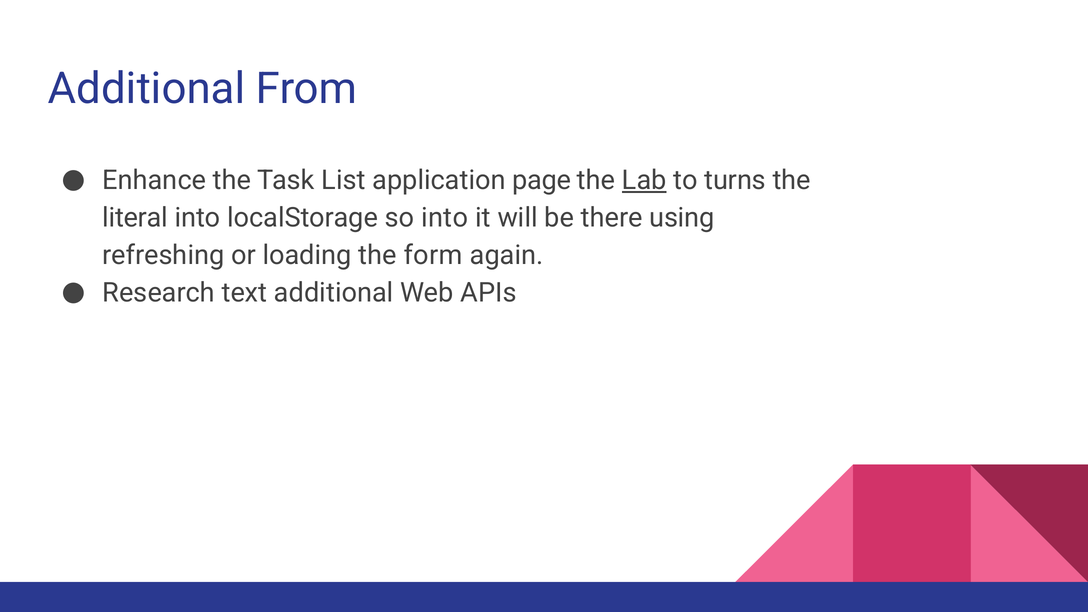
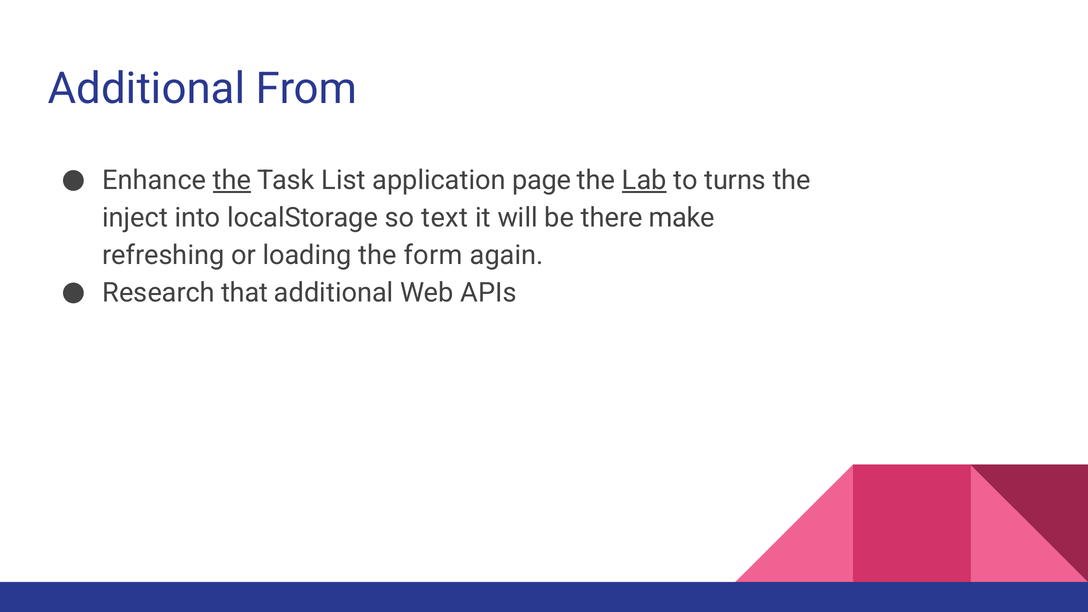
the underline: none -> present (232, 180)
literal: literal -> inject (135, 218)
so into: into -> text (445, 218)
using: using -> make (682, 218)
text: text -> that (245, 293)
